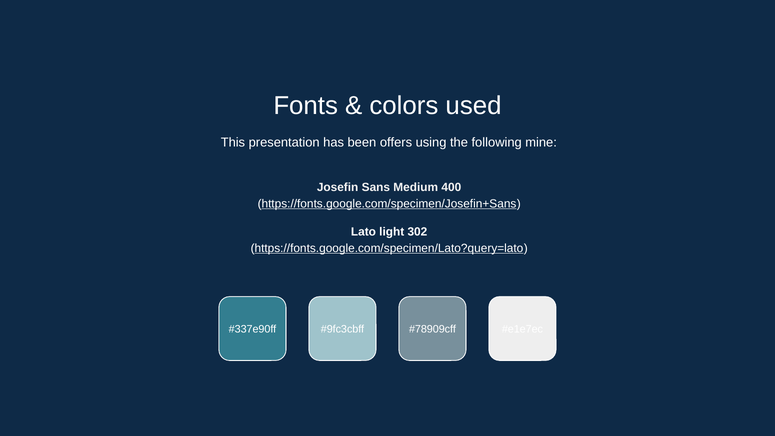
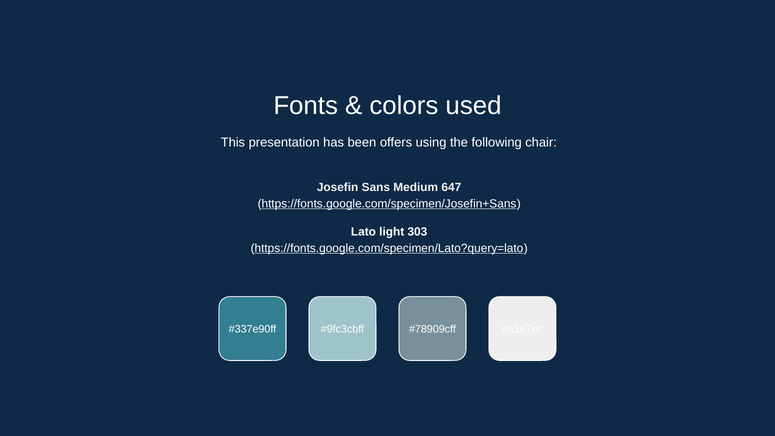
mine: mine -> chair (541, 142)
400: 400 -> 647 (451, 187)
302: 302 -> 303 (417, 232)
